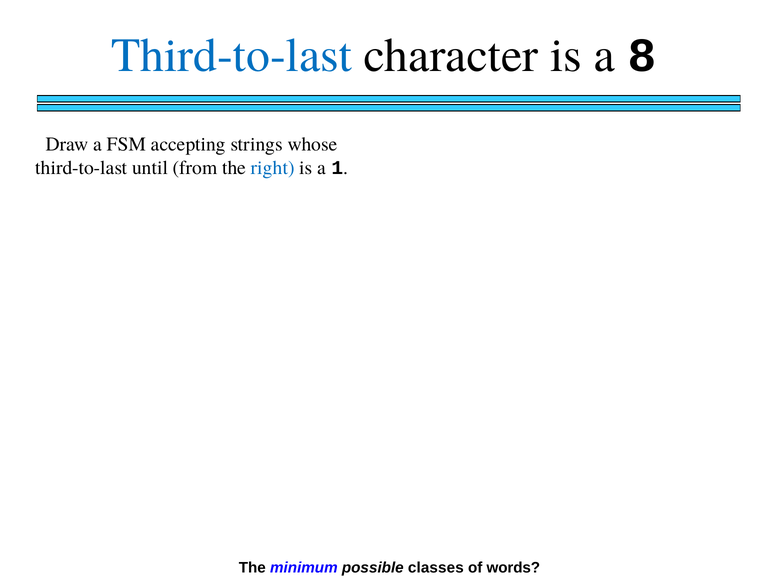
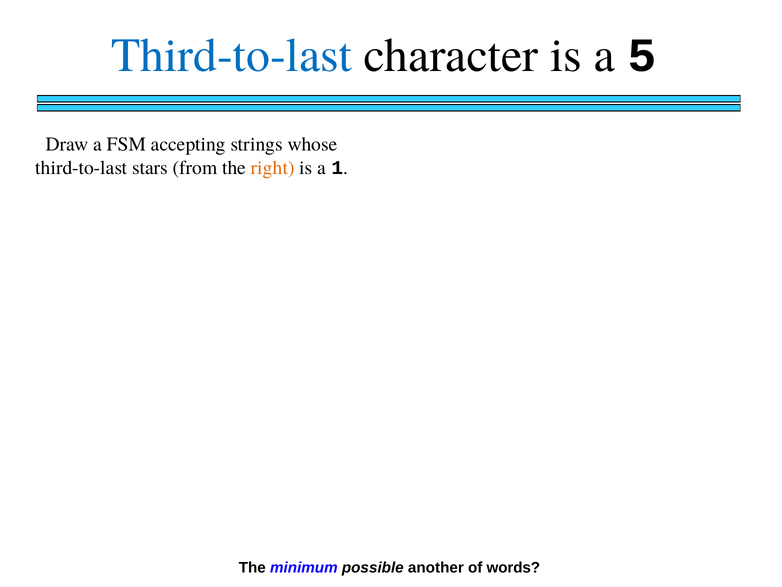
8: 8 -> 5 (642, 56)
until: until -> stars (150, 167)
right colour: blue -> orange (273, 167)
classes: classes -> another (436, 567)
